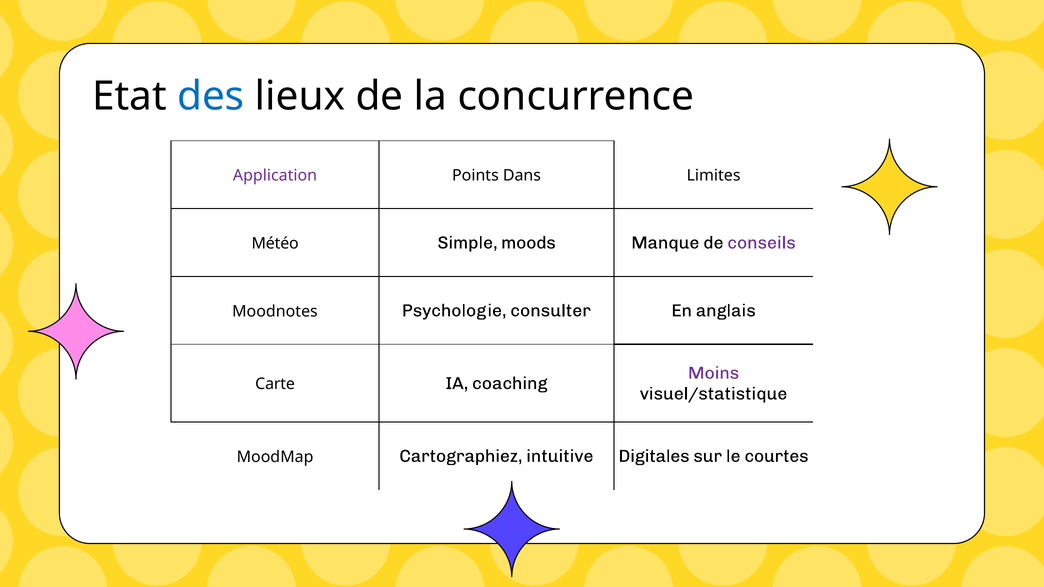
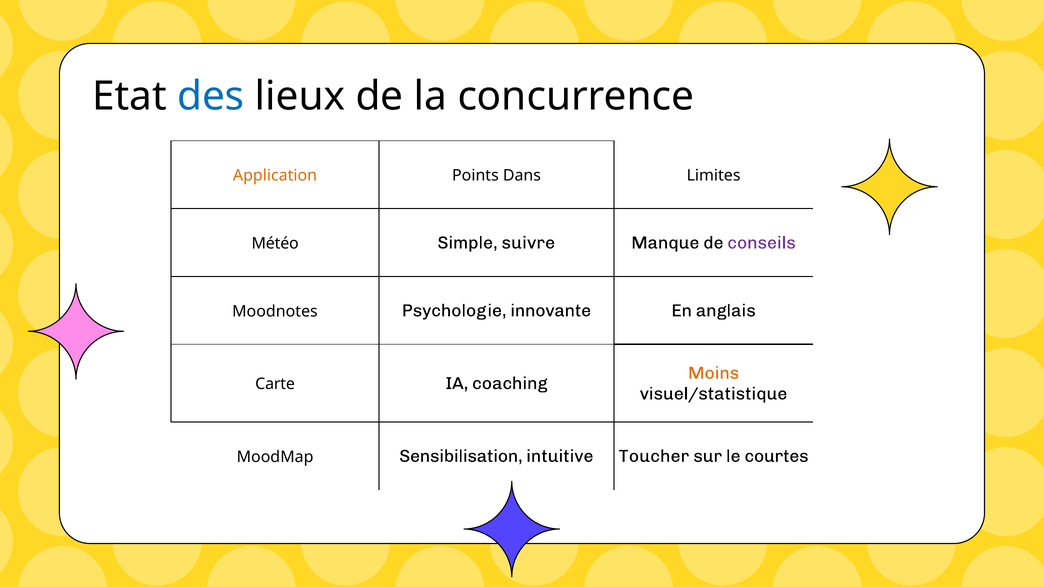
Application colour: purple -> orange (275, 176)
moods: moods -> suivre (528, 243)
consulter: consulter -> innovante (551, 311)
Moins colour: purple -> orange (714, 373)
Cartographiez: Cartographiez -> Sensibilisation (461, 456)
Digitales: Digitales -> Toucher (654, 456)
